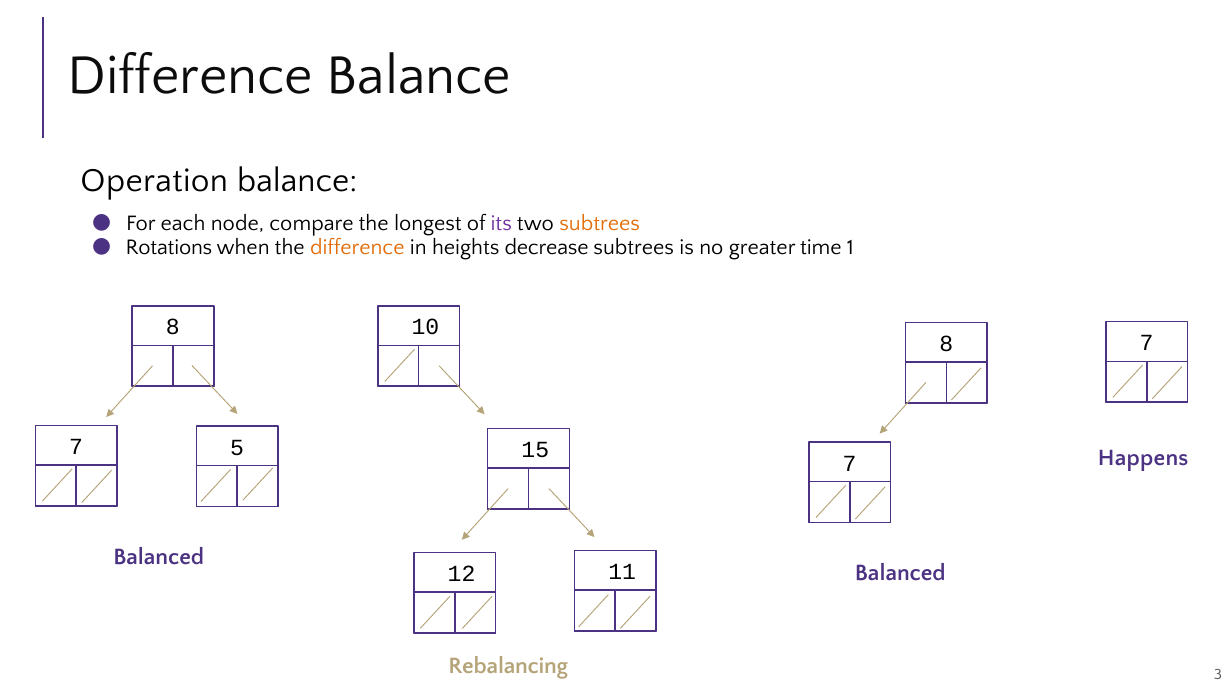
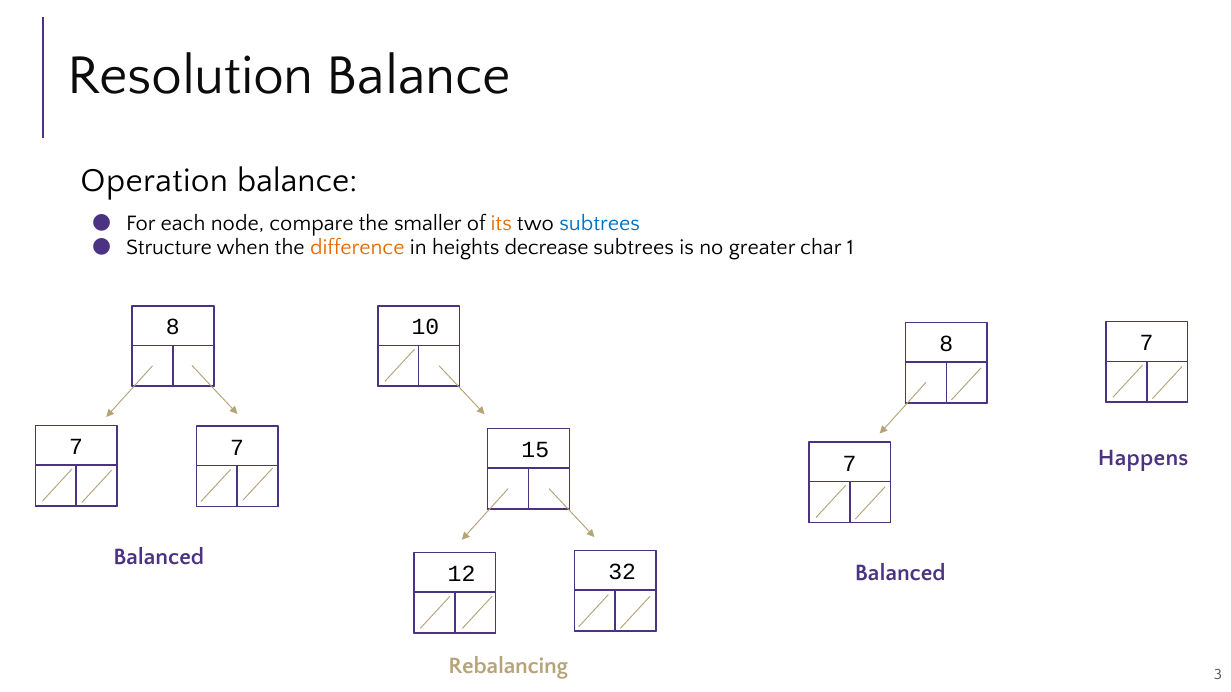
Difference: Difference -> Resolution (191, 75)
longest: longest -> smaller (428, 224)
its colour: purple -> orange (501, 224)
subtrees colour: orange -> blue (600, 224)
Rotations: Rotations -> Structure (169, 247)
time: time -> char (821, 247)
5: 5 -> 7 (237, 448)
11: 11 -> 32 (622, 573)
